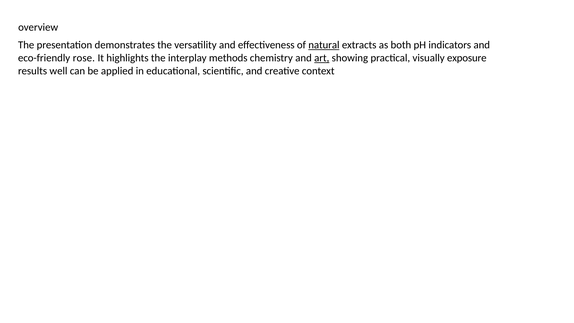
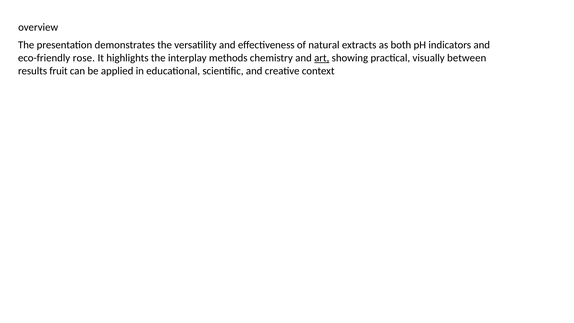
natural underline: present -> none (324, 45)
exposure: exposure -> between (467, 58)
well: well -> fruit (59, 71)
